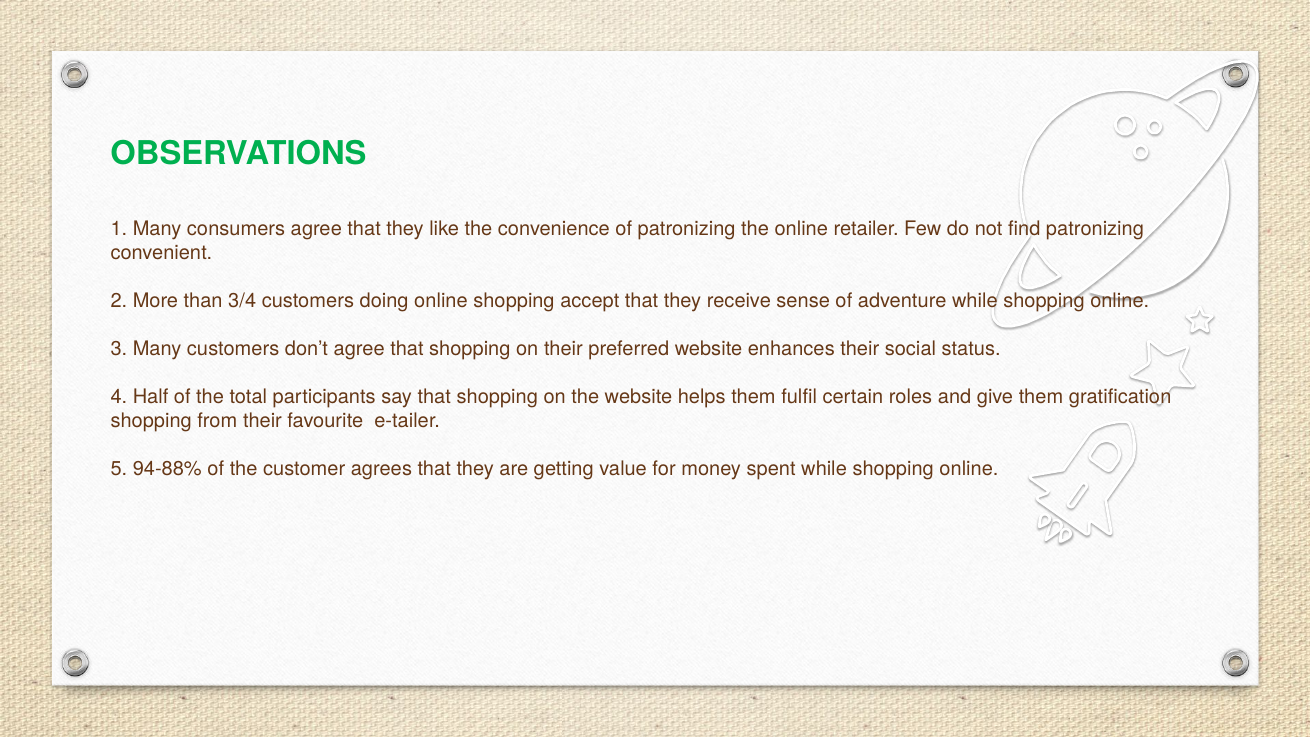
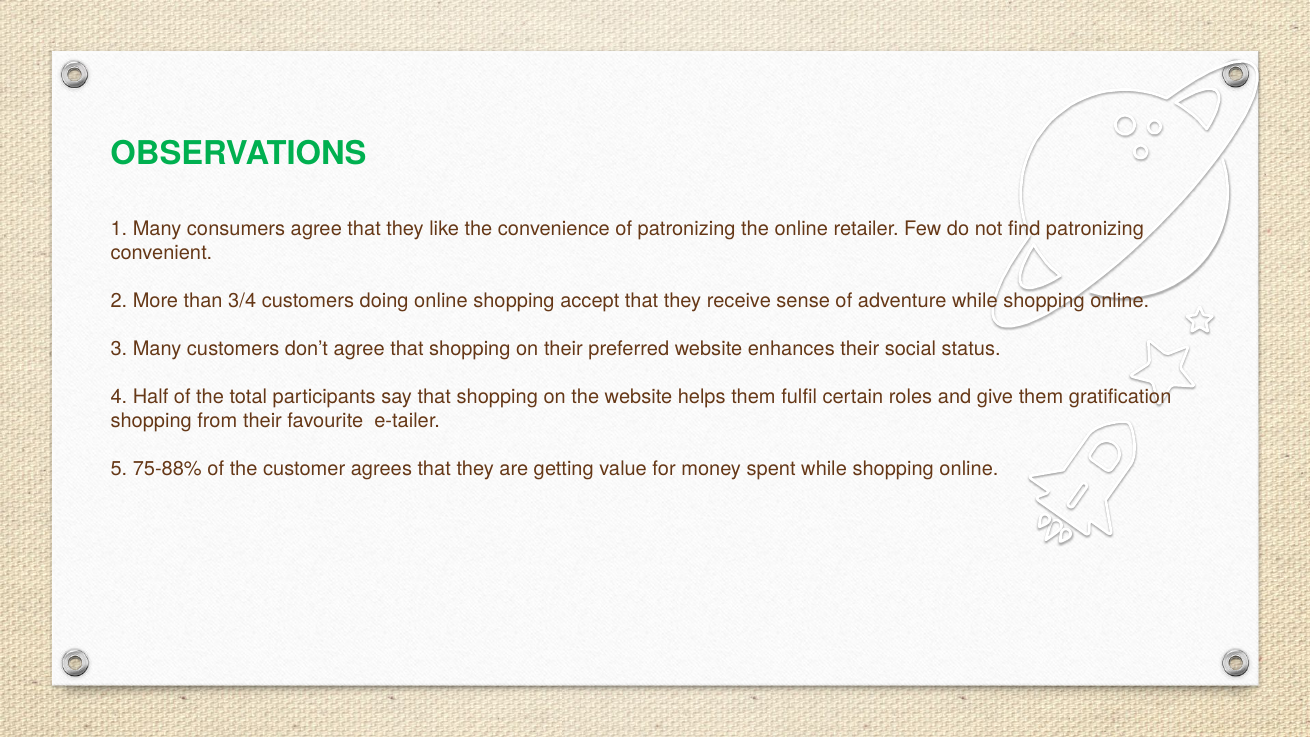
94-88%: 94-88% -> 75-88% (167, 469)
